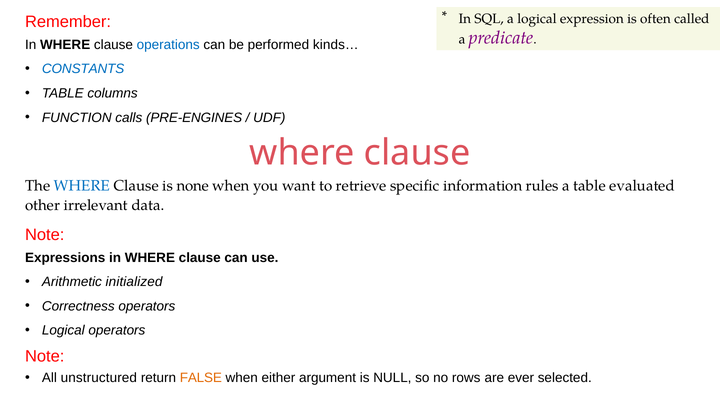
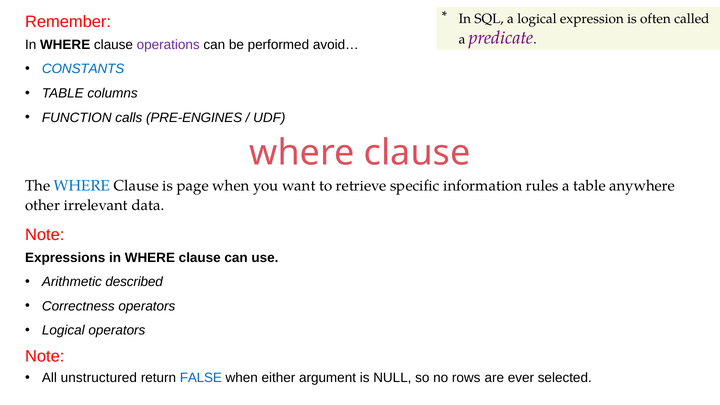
operations colour: blue -> purple (168, 45)
kinds…: kinds… -> avoid… (336, 45)
none: none -> page (193, 186)
evaluated: evaluated -> anywhere (642, 186)
initialized: initialized -> described (134, 282)
FALSE colour: orange -> blue (201, 378)
